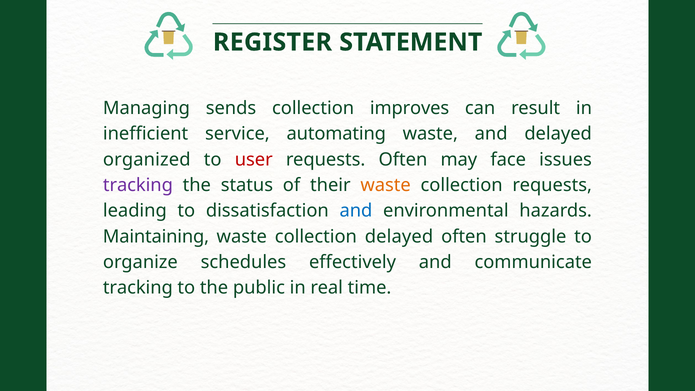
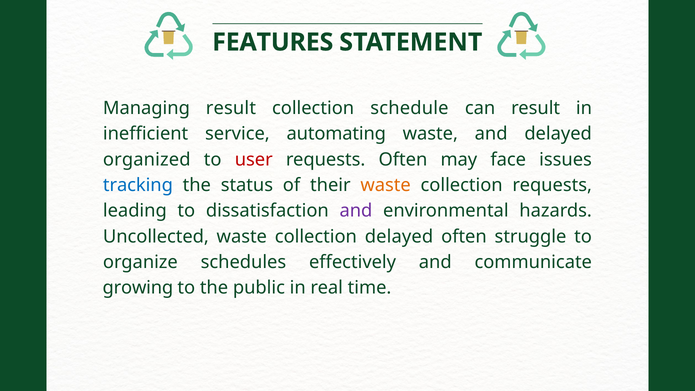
REGISTER: REGISTER -> FEATURES (273, 42)
Managing sends: sends -> result (231, 108)
improves: improves -> schedule (409, 108)
tracking colour: purple -> blue (138, 185)
and colour: blue -> purple (356, 211)
Maintaining: Maintaining -> Uncollected (156, 236)
tracking: tracking -> growing (138, 288)
